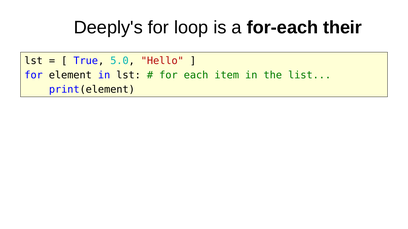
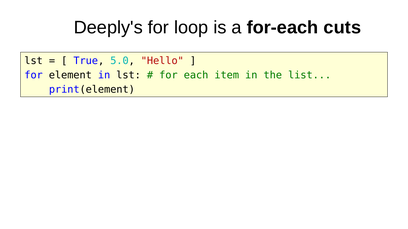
their: their -> cuts (342, 28)
